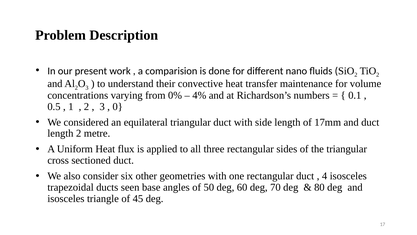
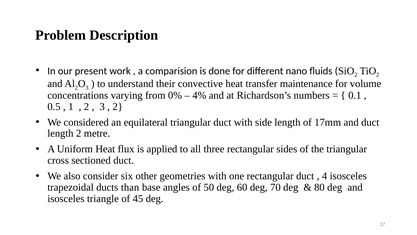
0: 0 -> 2 (118, 106)
seen: seen -> than (130, 187)
